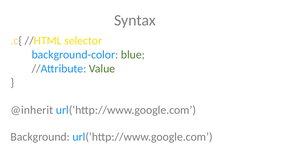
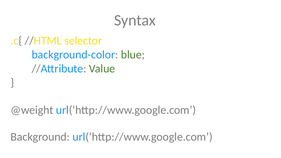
@inherit: @inherit -> @weight (32, 110)
